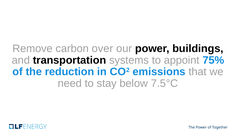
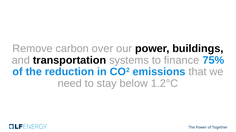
appoint: appoint -> finance (182, 60)
7.5°C: 7.5°C -> 1.2°C (164, 84)
